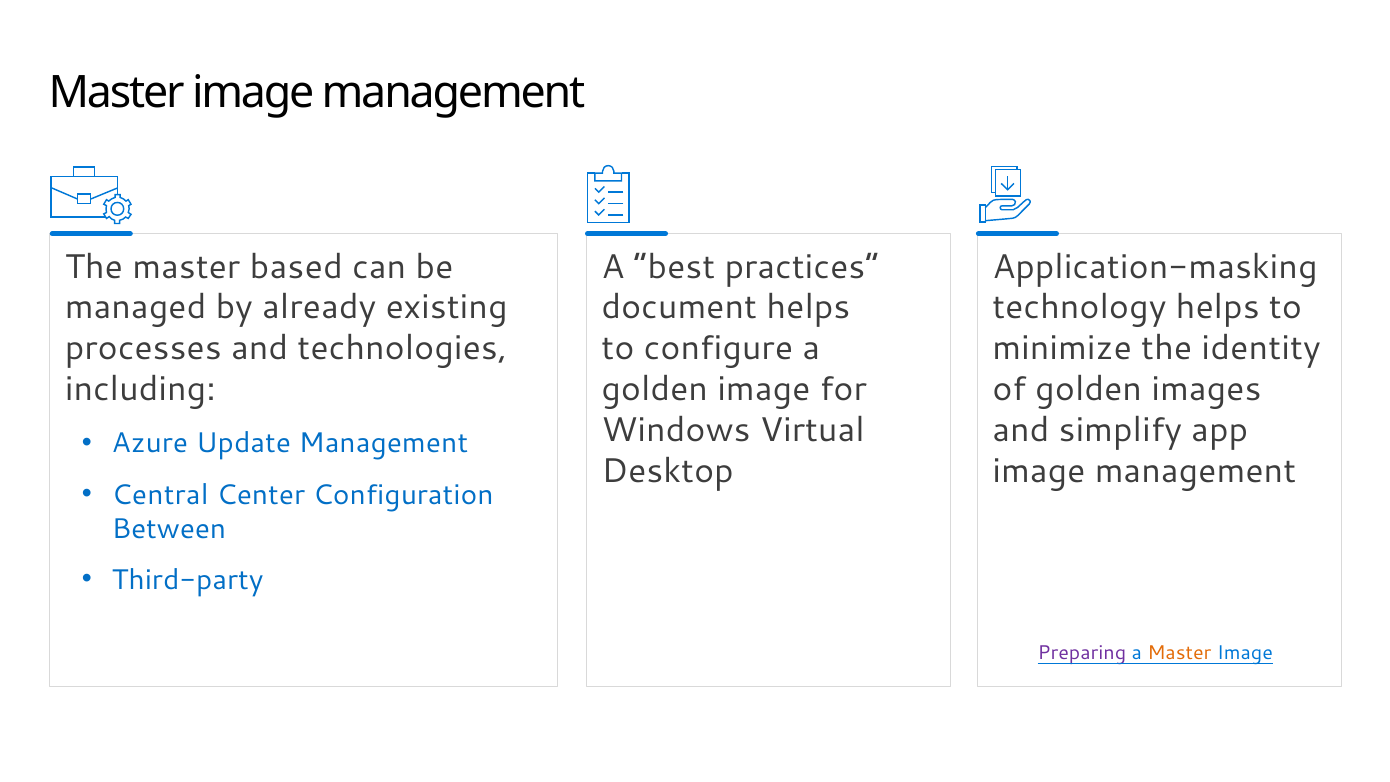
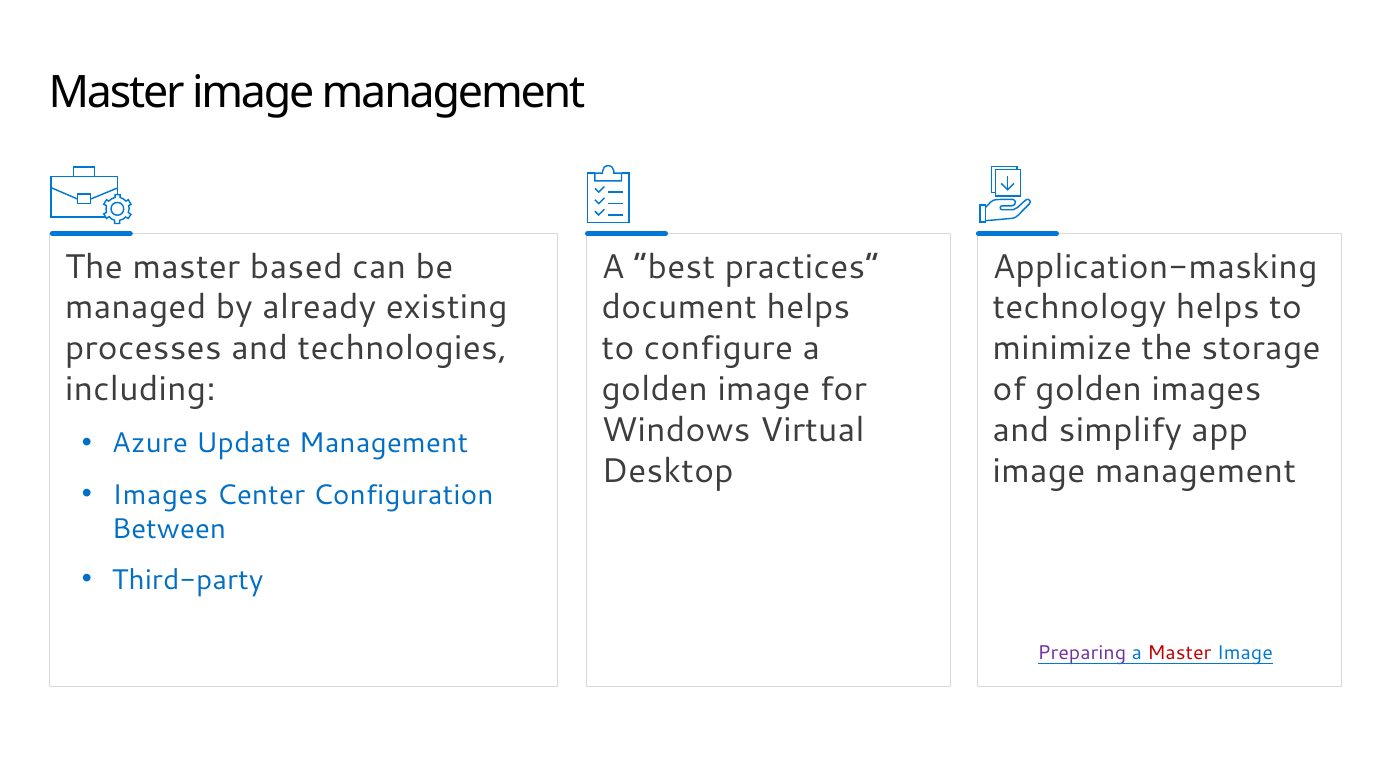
identity: identity -> storage (1261, 349)
Central: Central -> Images (160, 495)
Master colour: orange -> red (1179, 653)
